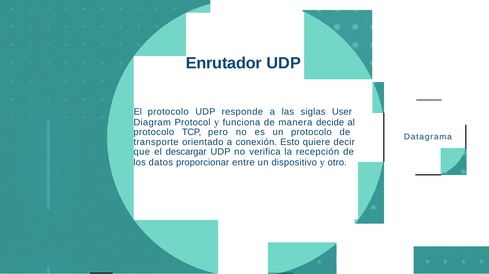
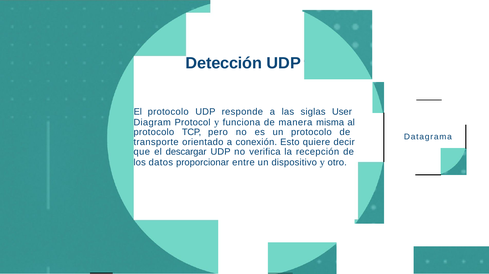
Enrutador: Enrutador -> Detección (224, 63)
decide: decide -> misma (330, 123)
